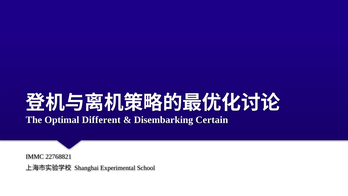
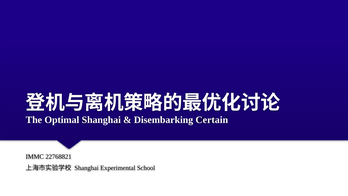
Optimal Different: Different -> Shanghai (101, 120)
